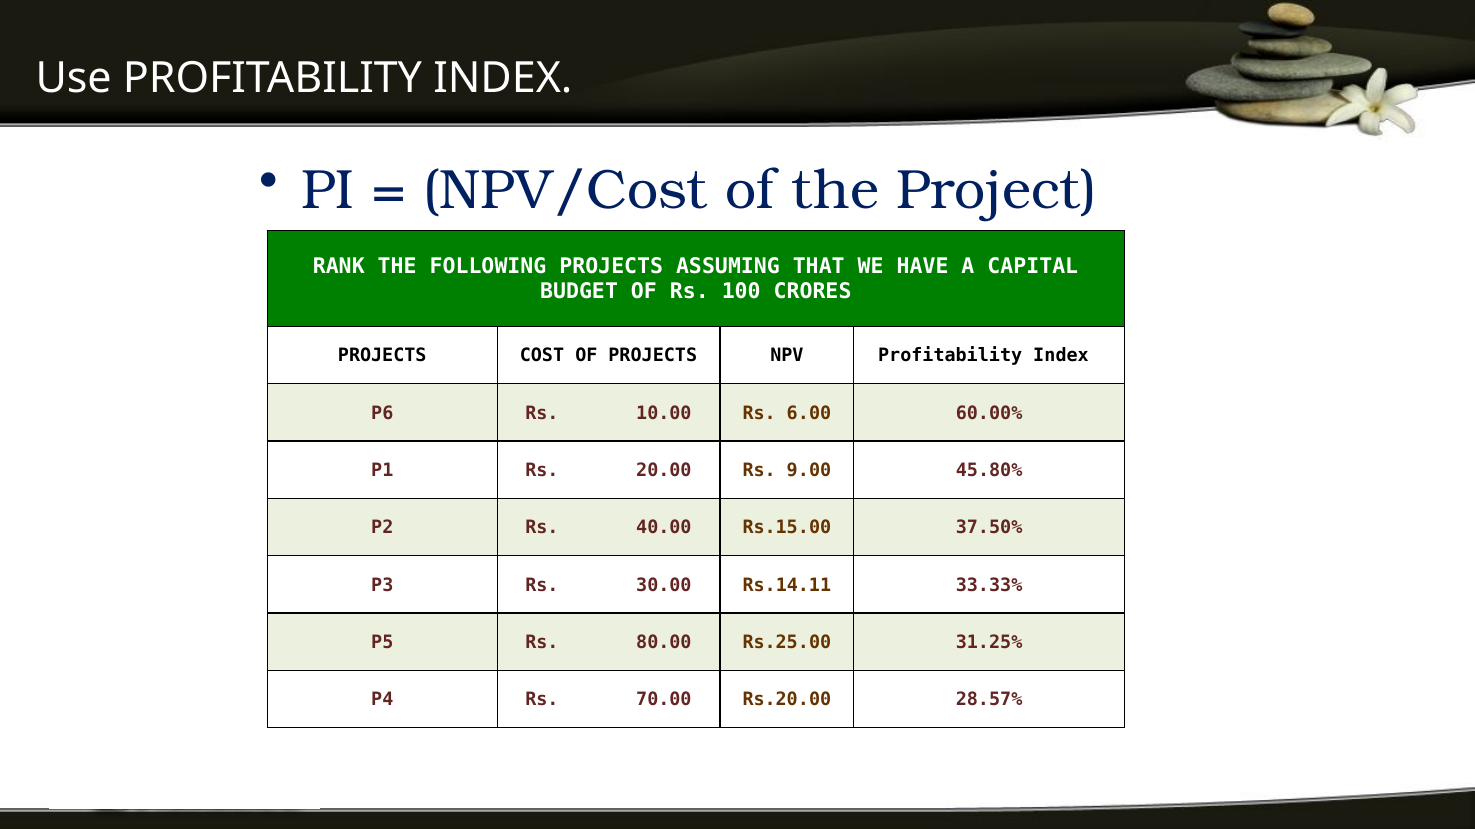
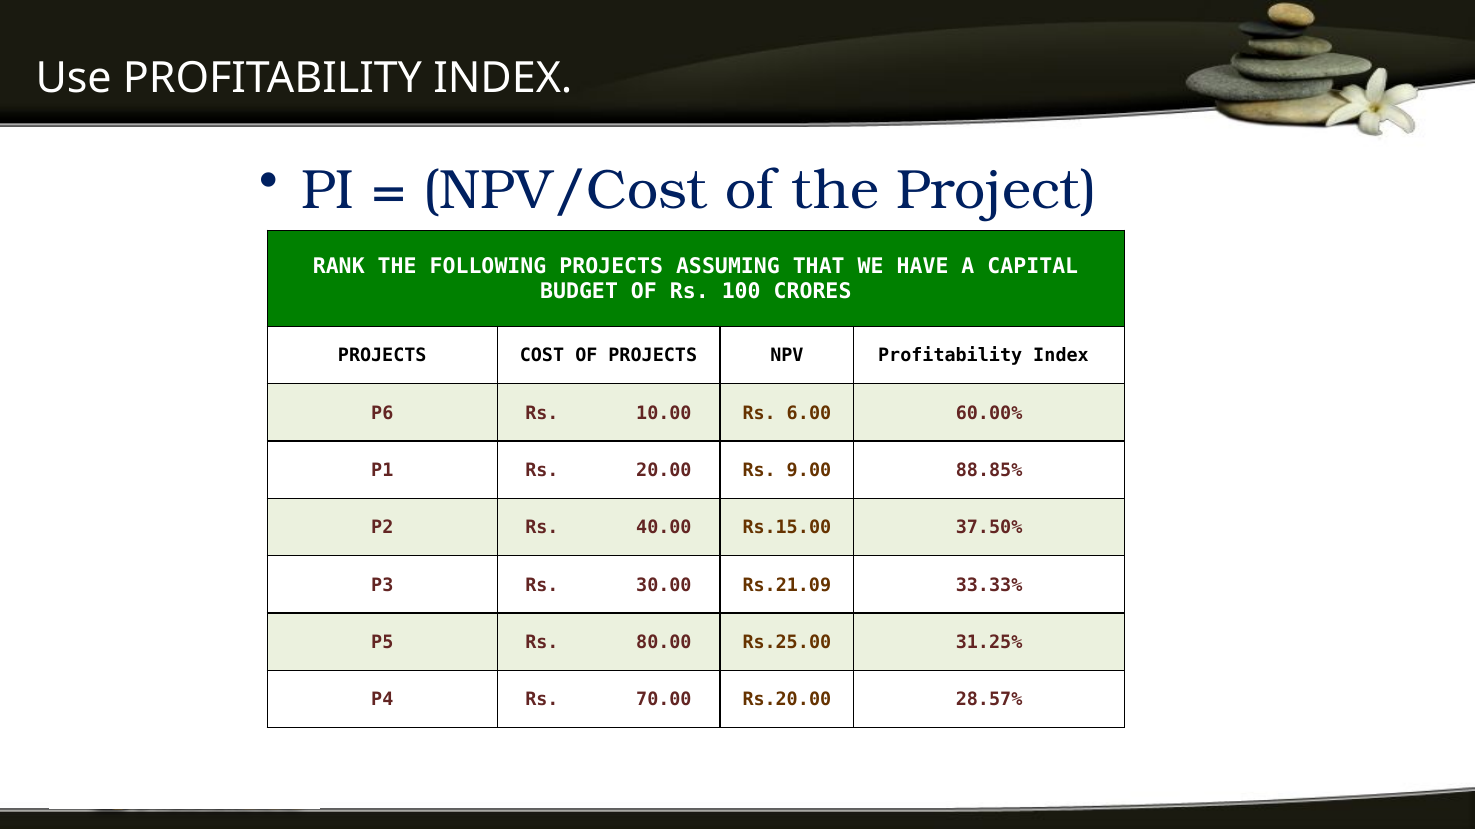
45.80%: 45.80% -> 88.85% (989, 471)
Rs.14.11: Rs.14.11 -> Rs.21.09 (787, 585)
